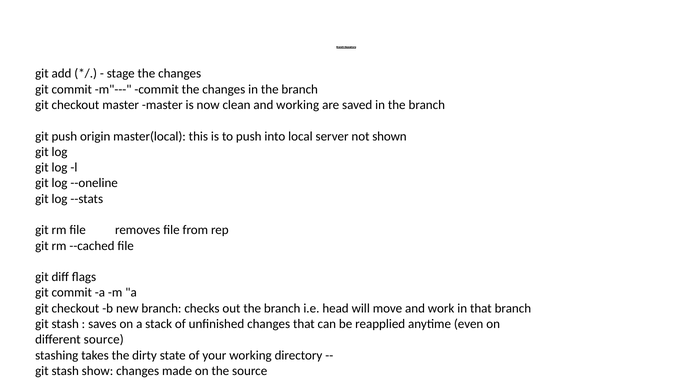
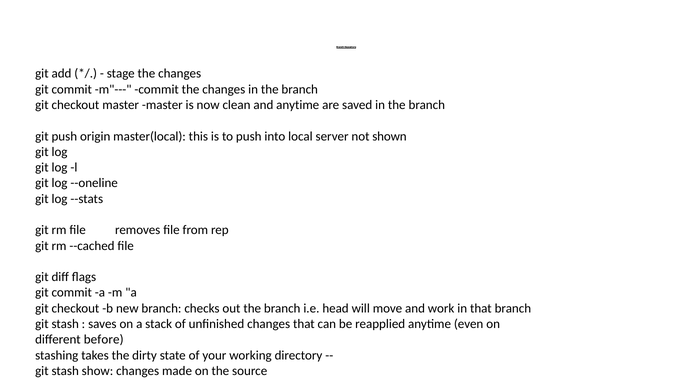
and working: working -> anytime (298, 105)
different source: source -> before (104, 339)
